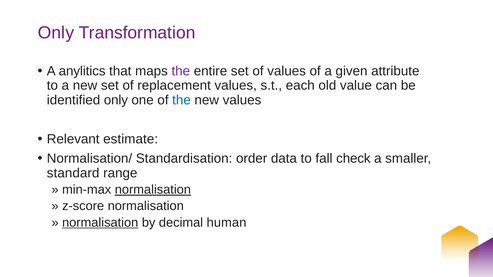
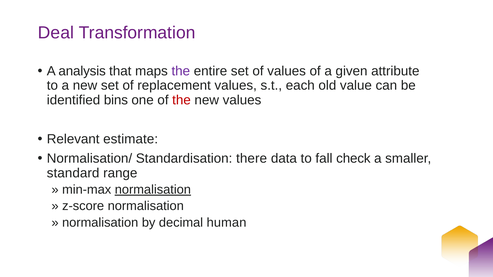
Only: Only -> Deal (56, 33)
anylitics: anylitics -> analysis (82, 71)
identified only: only -> bins (116, 100)
the colour: blue -> red (182, 100)
order: order -> there (252, 159)
normalisation underline: present -> none (100, 223)
